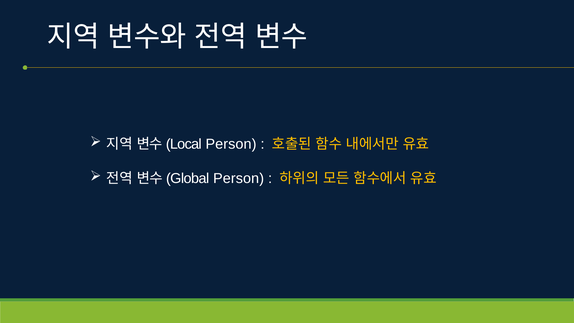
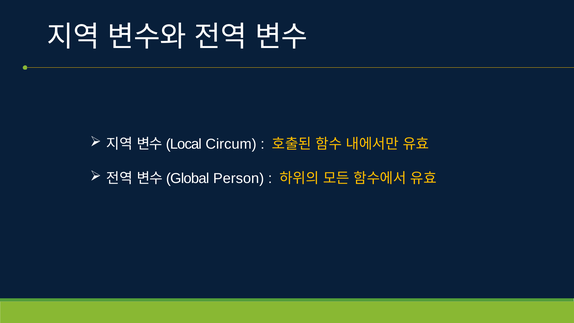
Person: Person -> Circum (231, 144)
